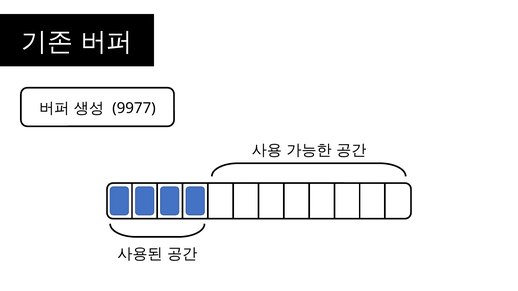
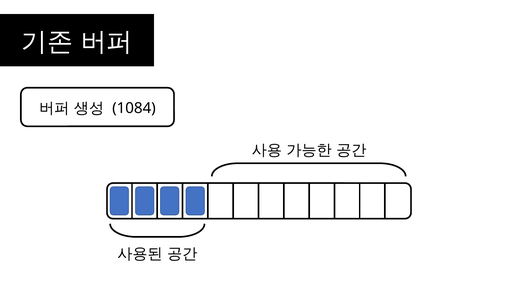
9977: 9977 -> 1084 (134, 108)
